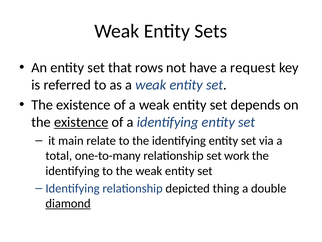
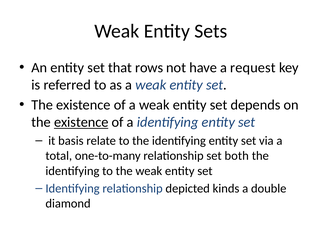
main: main -> basis (71, 140)
work: work -> both (237, 155)
thing: thing -> kinds (226, 188)
diamond underline: present -> none (68, 203)
